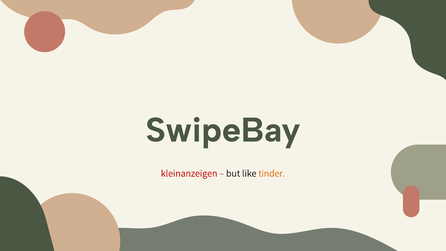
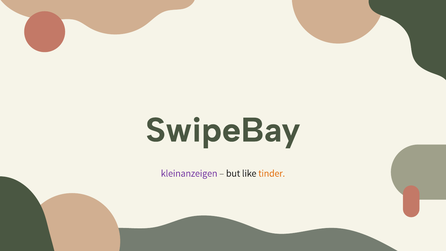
kleinanzeigen colour: red -> purple (189, 173)
